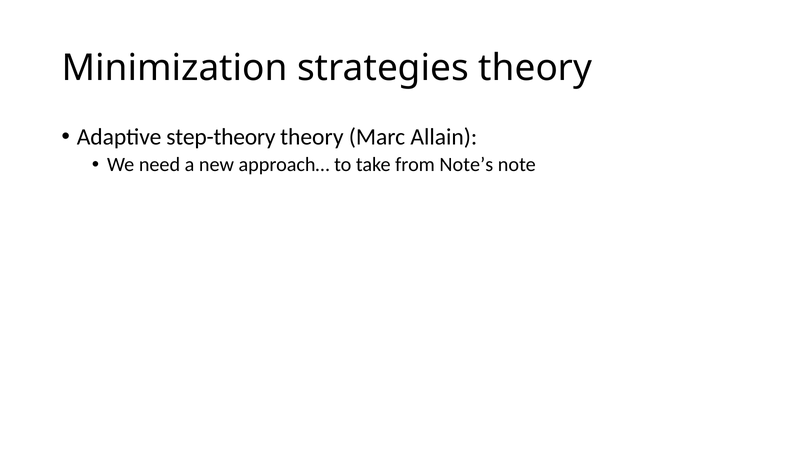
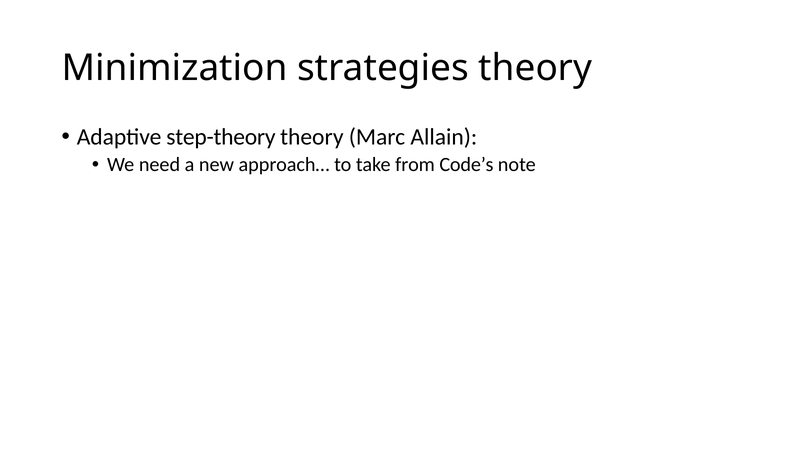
Note’s: Note’s -> Code’s (466, 164)
